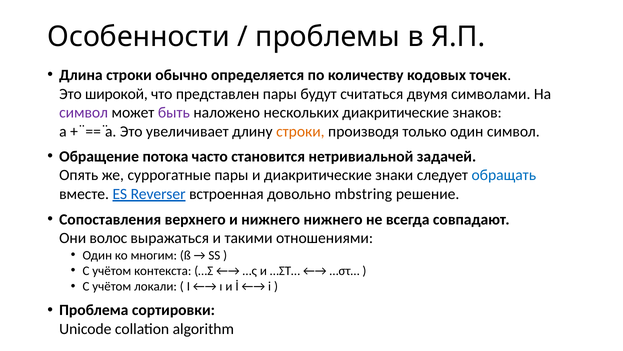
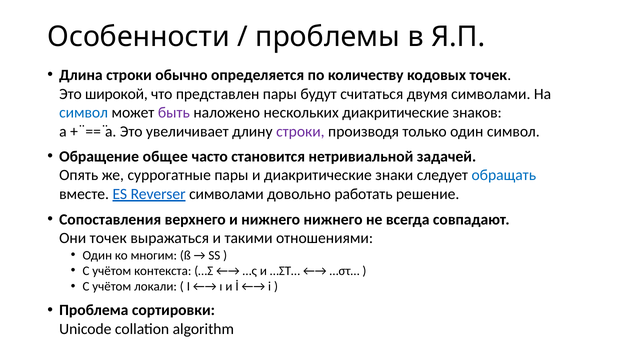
символ colour: purple -> blue (84, 112)
строки colour: orange -> purple (300, 131)
потока: потока -> общее (165, 156)
Reverser встроенная: встроенная -> символами (226, 194)
mbstring: mbstring -> работать (364, 194)
Они волос: волос -> точек (108, 238)
